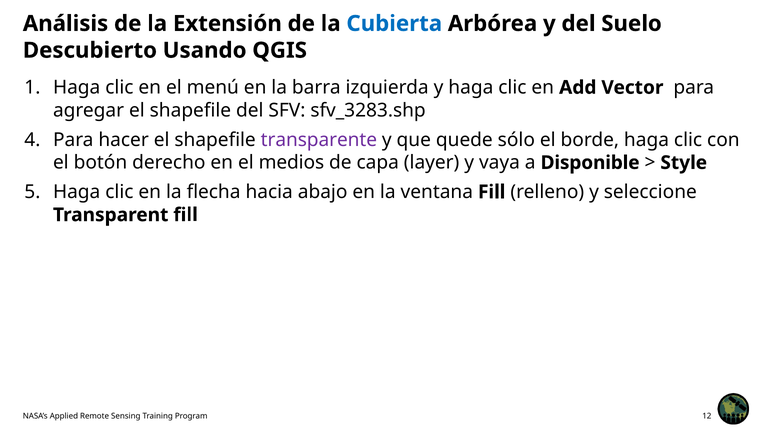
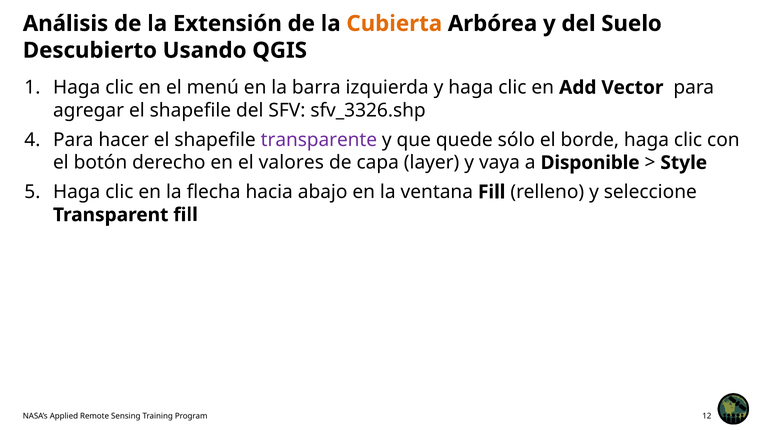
Cubierta colour: blue -> orange (394, 24)
sfv_3283.shp: sfv_3283.shp -> sfv_3326.shp (368, 110)
medios: medios -> valores (291, 163)
